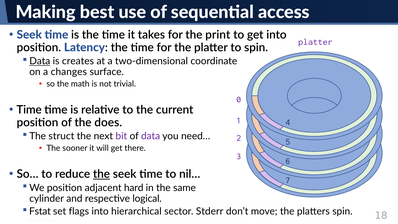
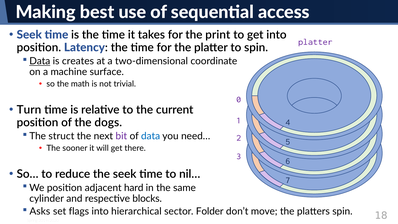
changes: changes -> machine (69, 72)
Time: Time -> Turn (29, 110)
does: does -> dogs (108, 122)
data colour: purple -> blue (151, 136)
the underline: present -> none (102, 174)
logical: logical -> blocks (147, 198)
Fstat: Fstat -> Asks (40, 211)
Stderr: Stderr -> Folder (210, 211)
